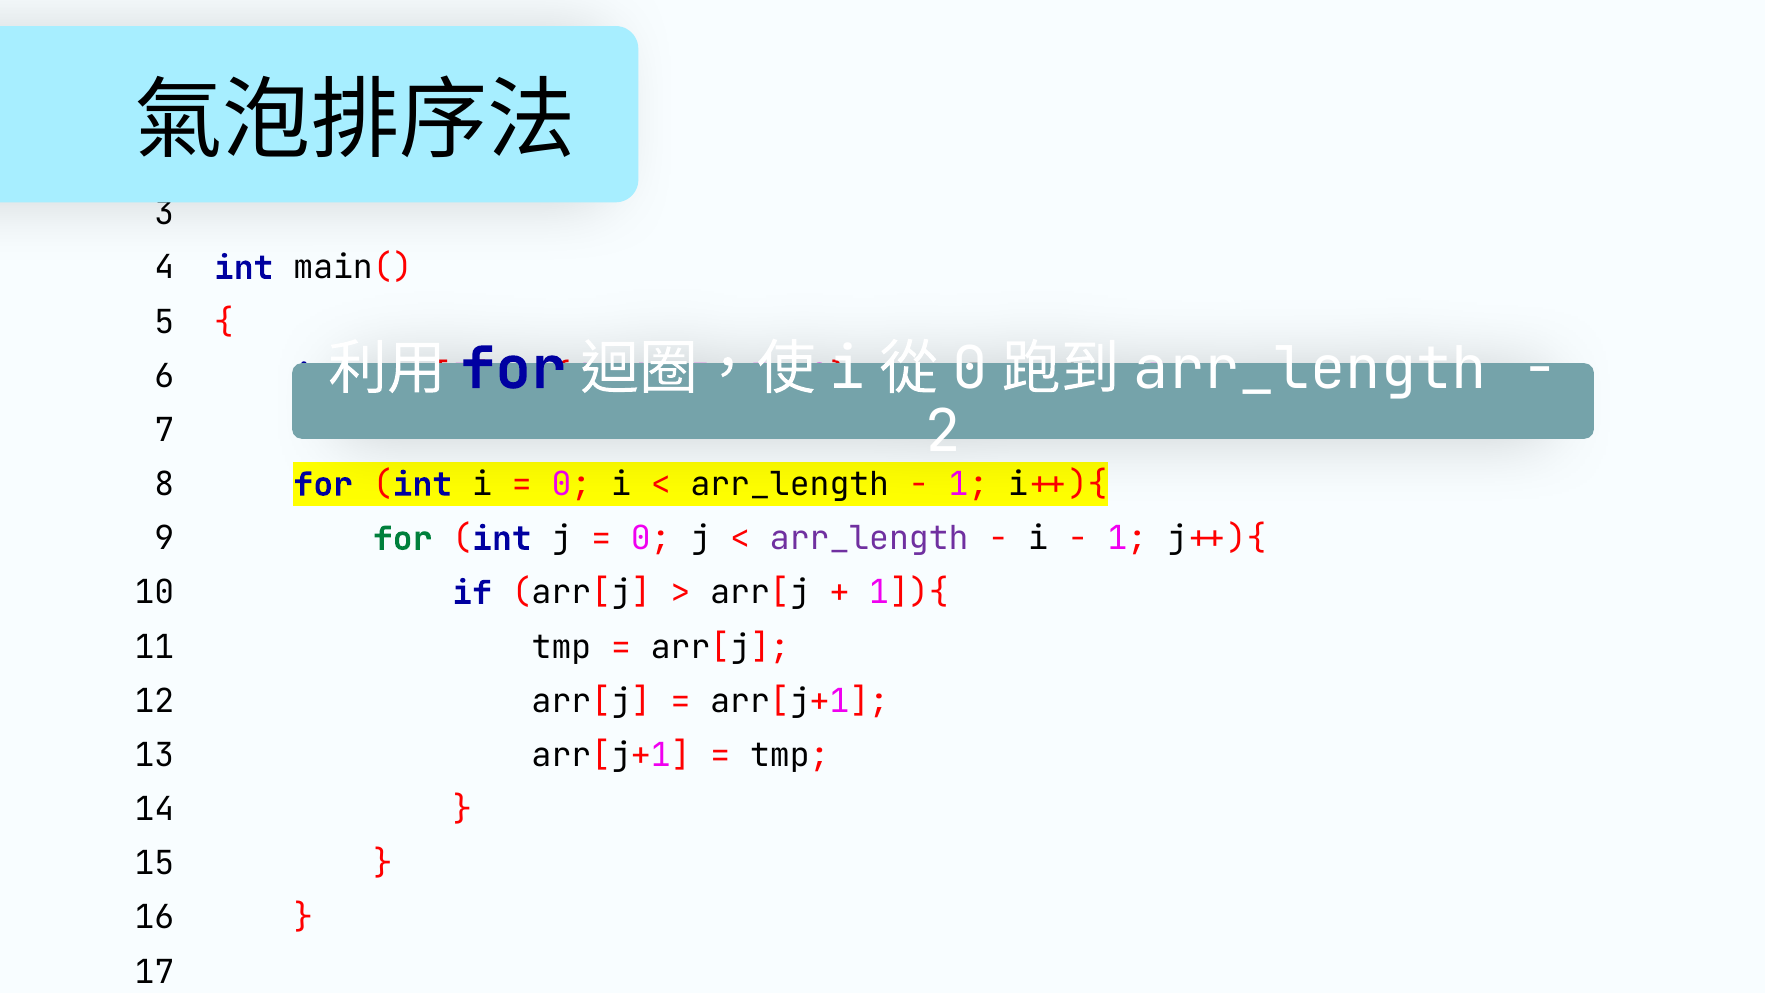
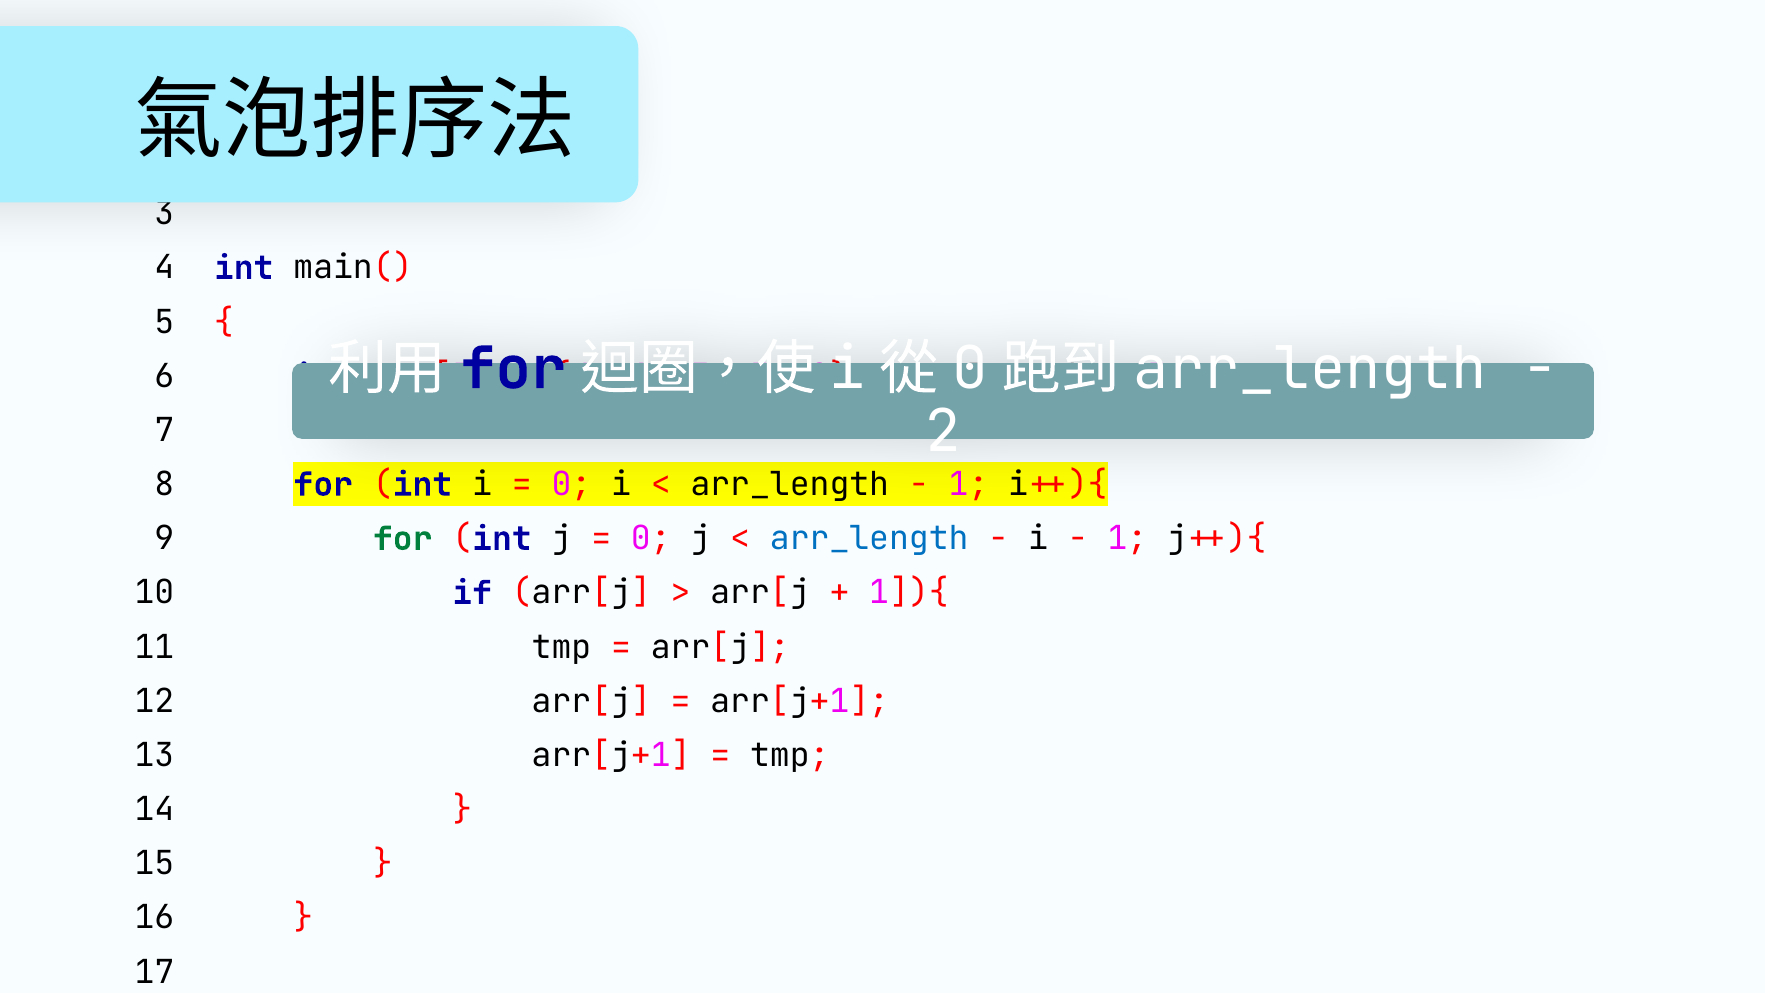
arr_length colour: purple -> blue (869, 539)
